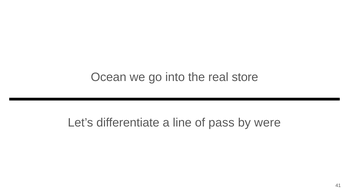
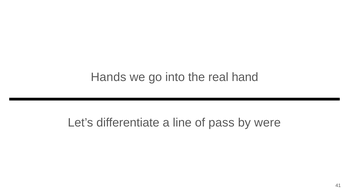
Ocean: Ocean -> Hands (109, 77)
store: store -> hand (245, 77)
